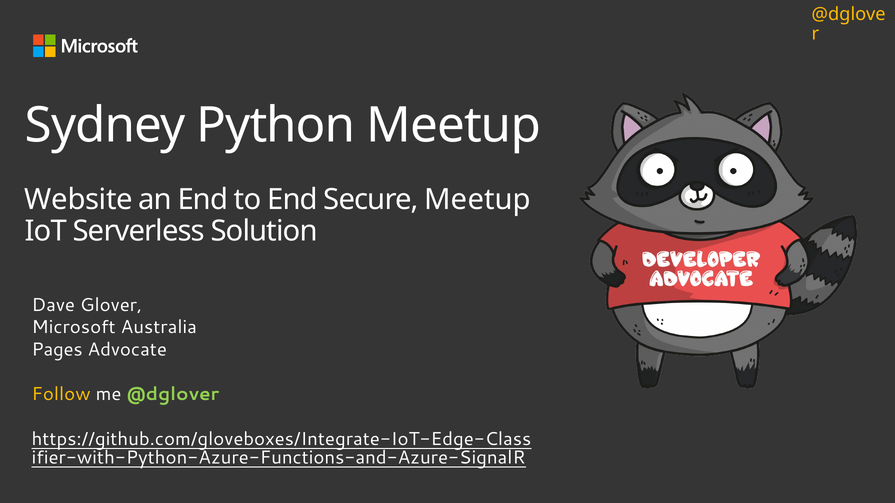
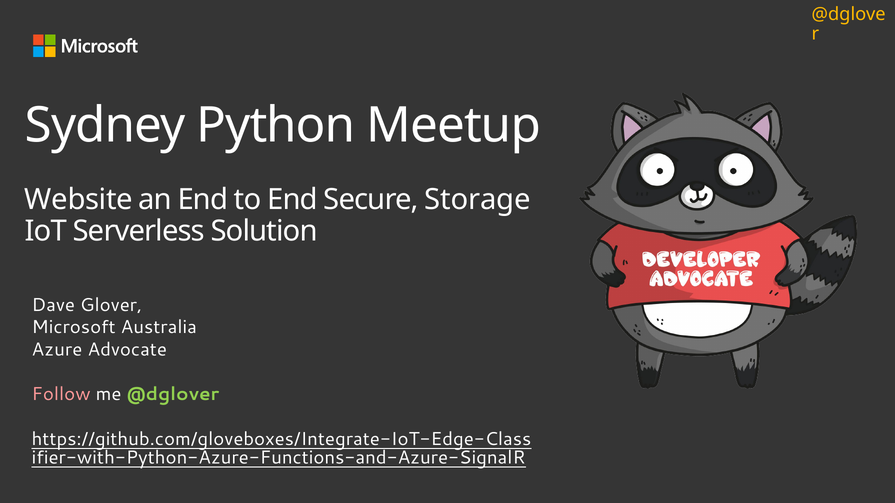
Secure Meetup: Meetup -> Storage (478, 200)
Pages: Pages -> Azure (57, 350)
Follow colour: yellow -> pink (61, 395)
